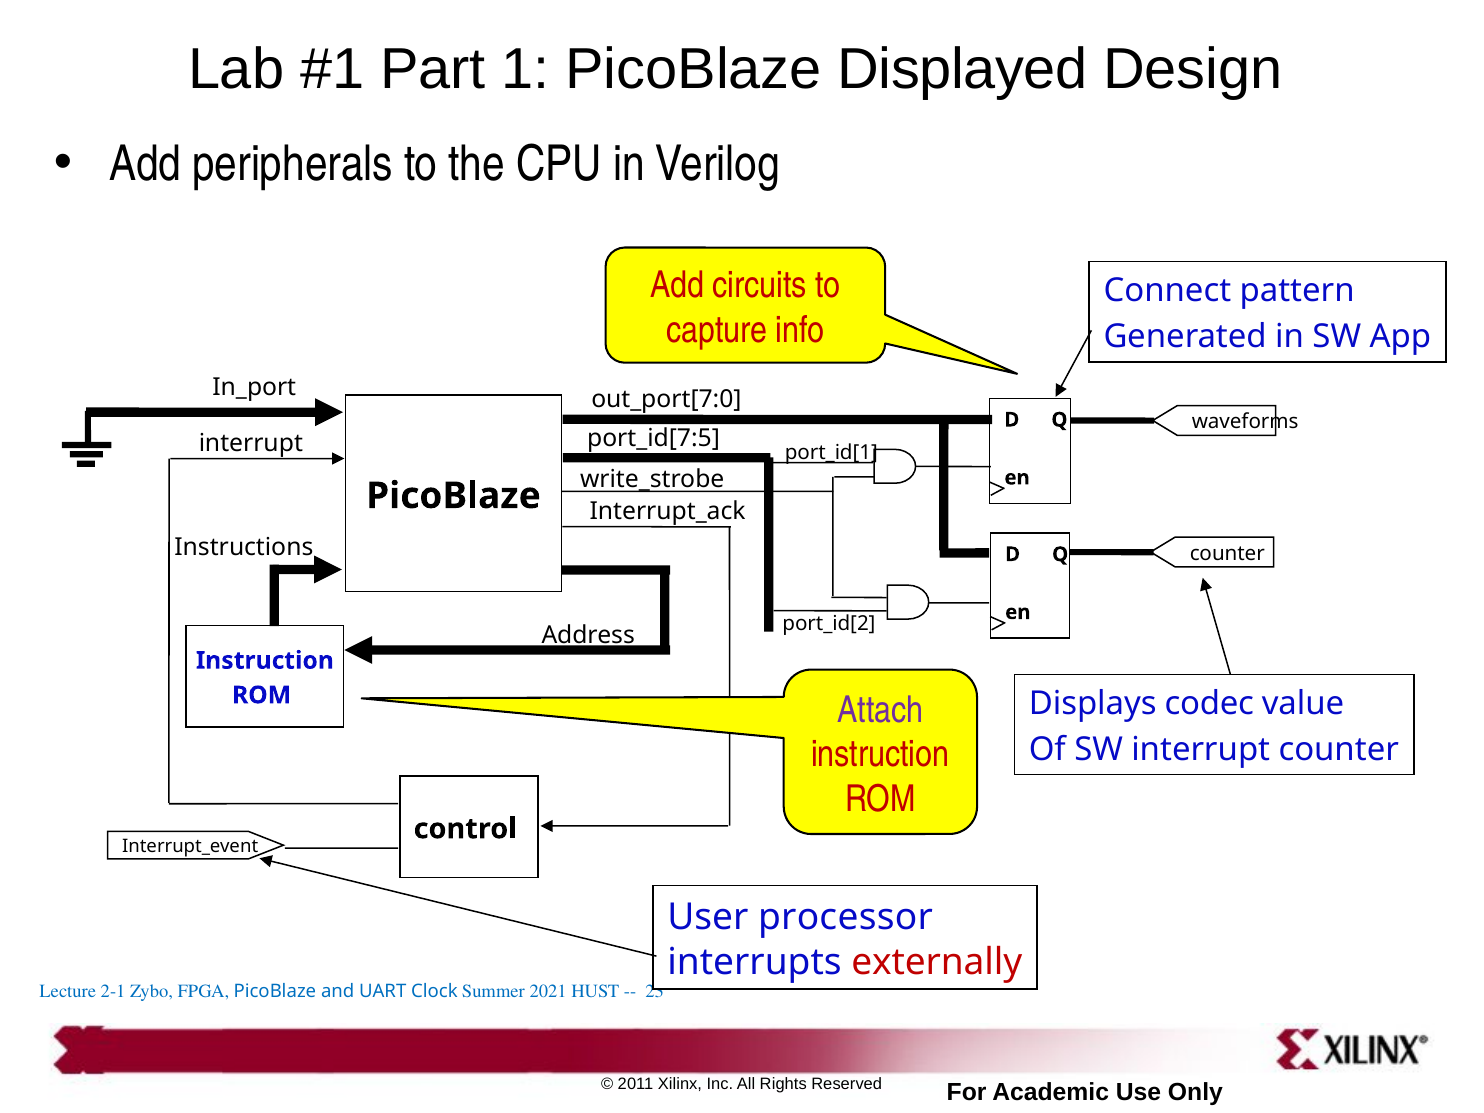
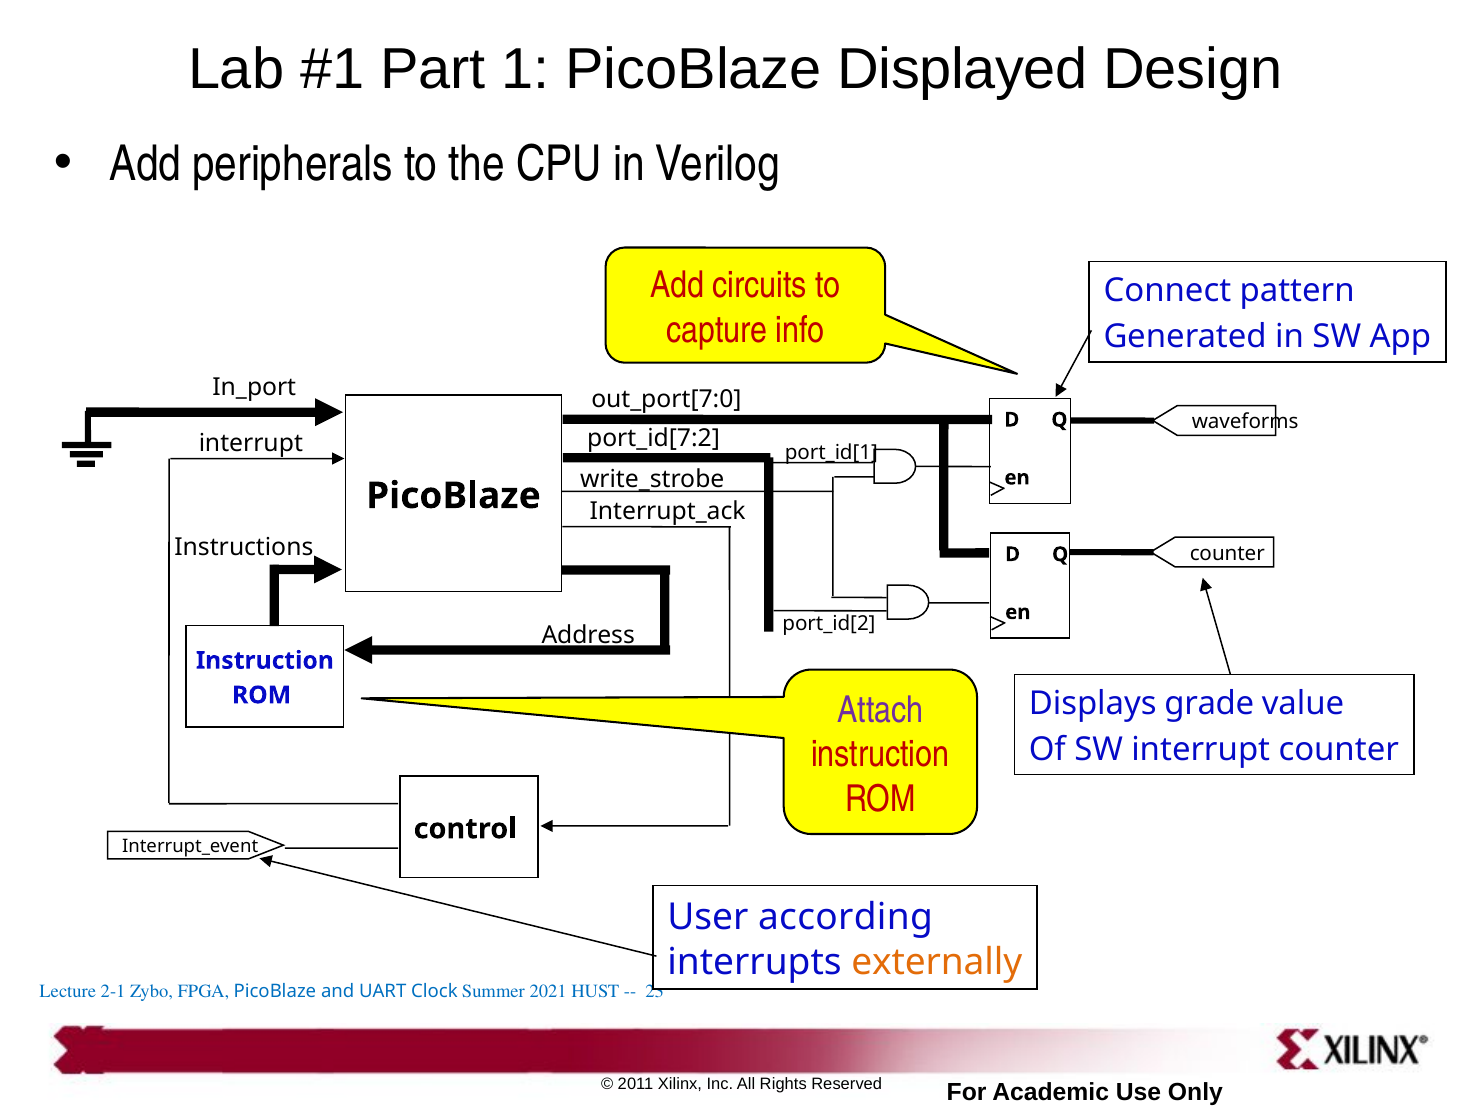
port_id[7:5: port_id[7:5 -> port_id[7:2 (654, 438)
codec: codec -> grade (1209, 704)
processor: processor -> according (845, 918)
externally colour: red -> orange (937, 962)
